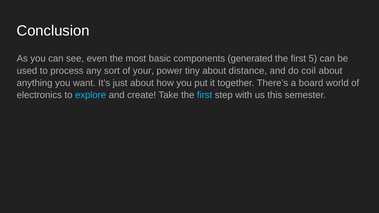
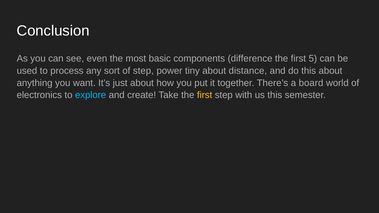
generated: generated -> difference (250, 59)
of your: your -> step (143, 71)
do coil: coil -> this (309, 71)
first colour: light blue -> yellow (205, 95)
